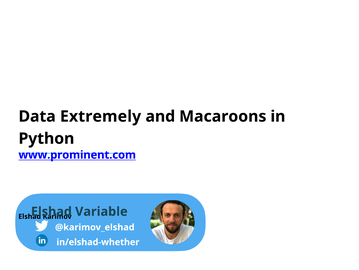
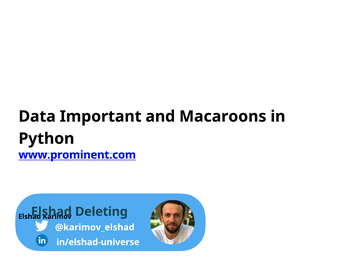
Extremely: Extremely -> Important (101, 116)
Variable: Variable -> Deleting (101, 211)
in/elshad-whether: in/elshad-whether -> in/elshad-universe (98, 242)
